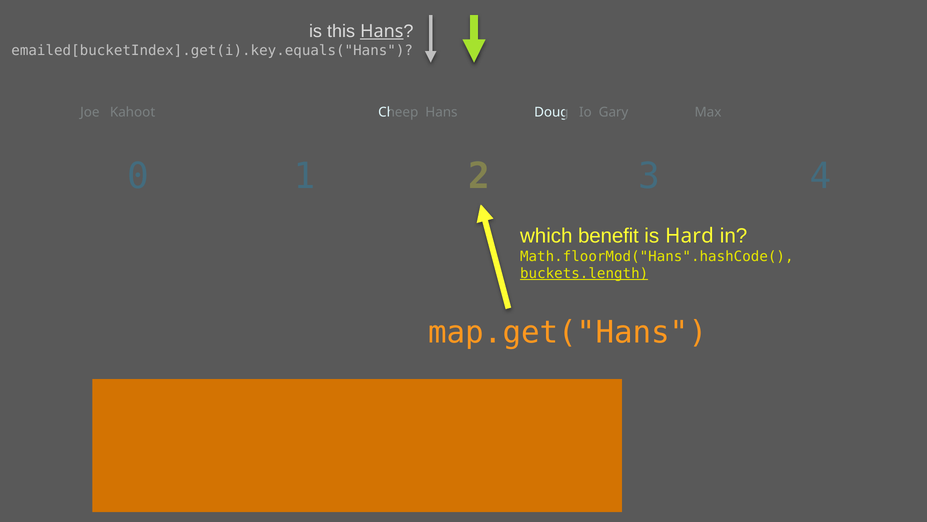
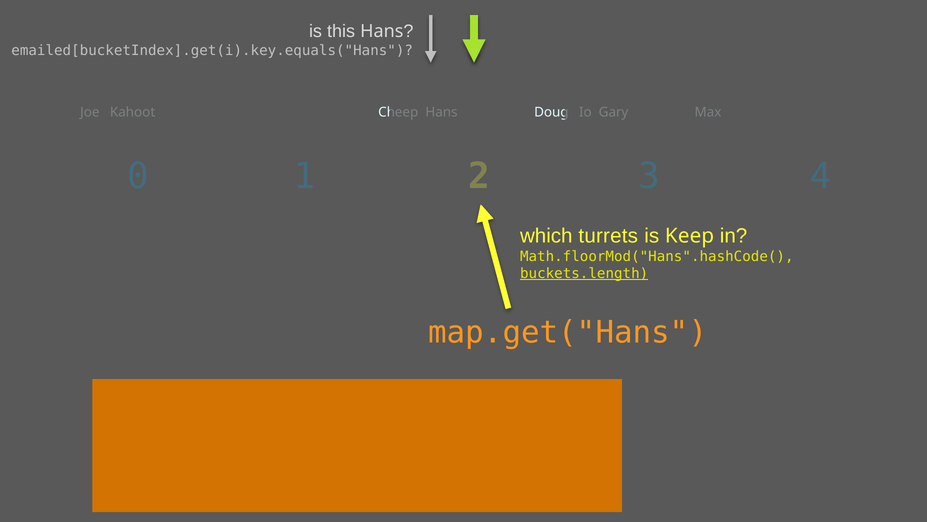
Hans underline: present -> none (382, 31)
benefit: benefit -> turrets (608, 236)
Hard: Hard -> Keep (690, 236)
